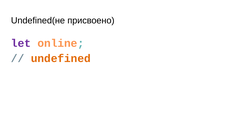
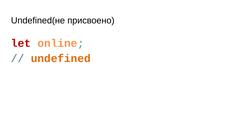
let colour: purple -> red (21, 43)
